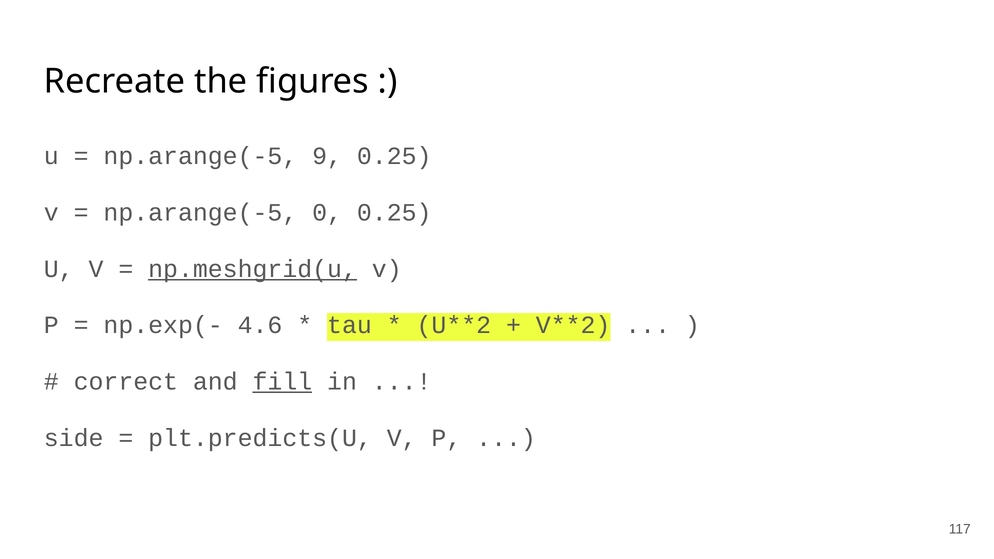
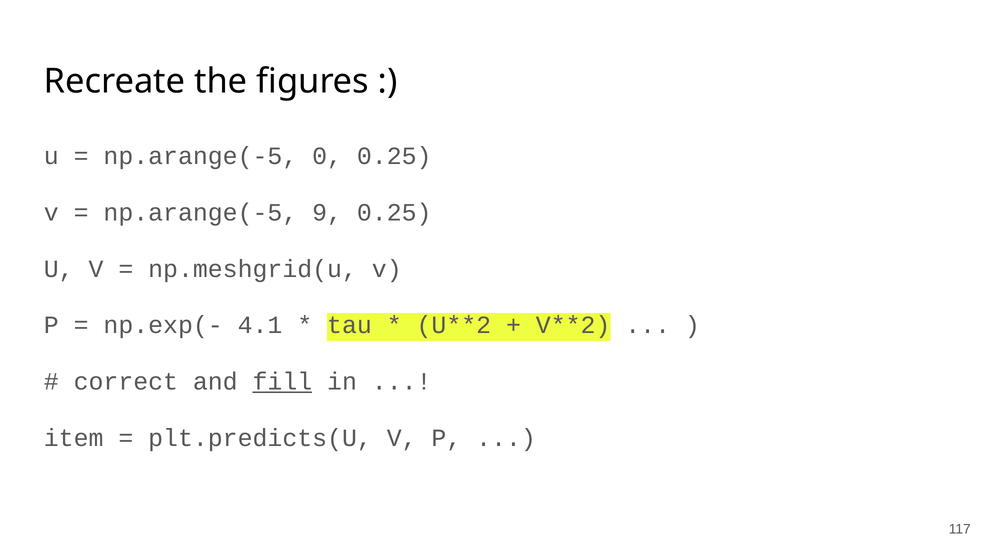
9: 9 -> 0 (327, 156)
0: 0 -> 9 (327, 213)
np.meshgrid(u underline: present -> none (253, 269)
4.6: 4.6 -> 4.1 (260, 325)
side: side -> item (74, 438)
